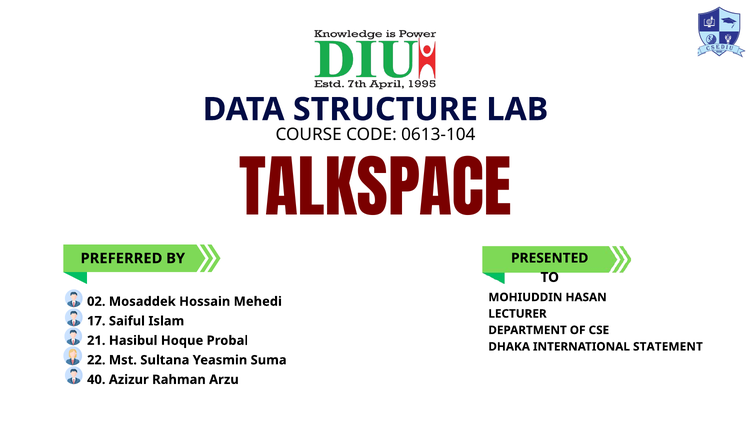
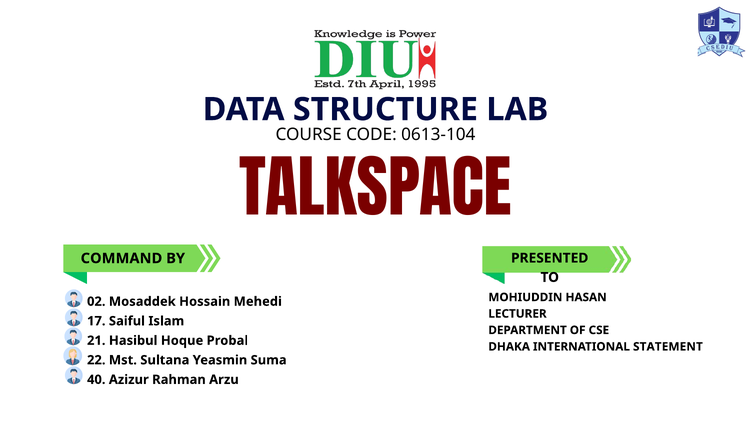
PREFERRED: PREFERRED -> COMMAND (121, 258)
